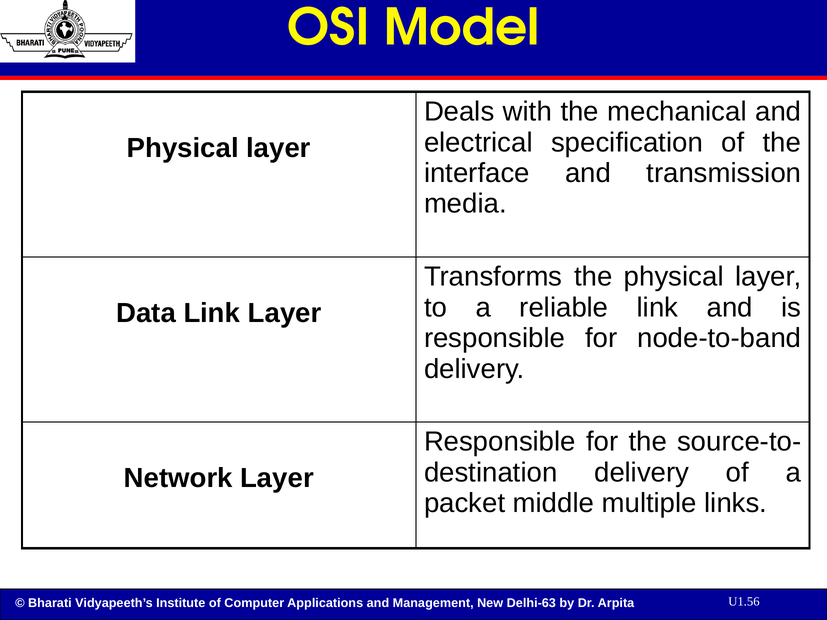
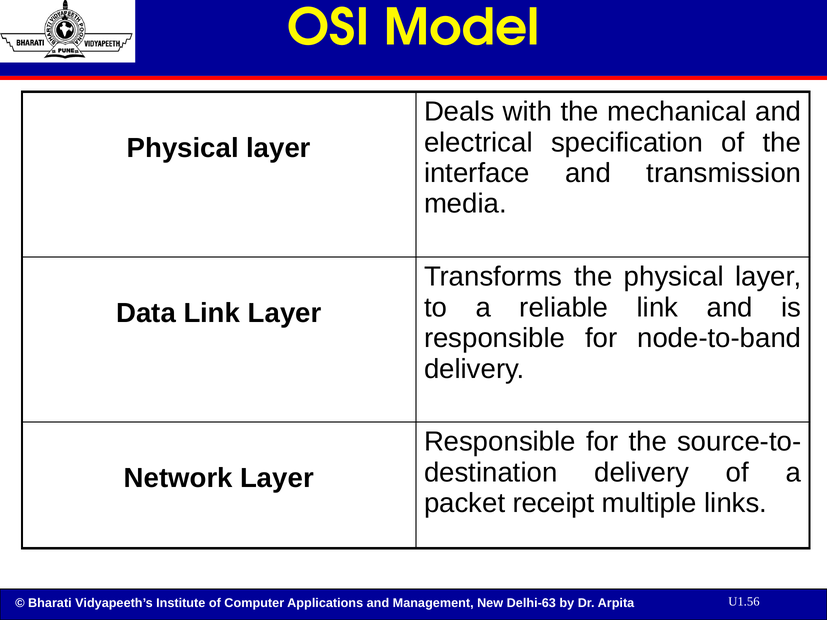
middle: middle -> receipt (554, 504)
